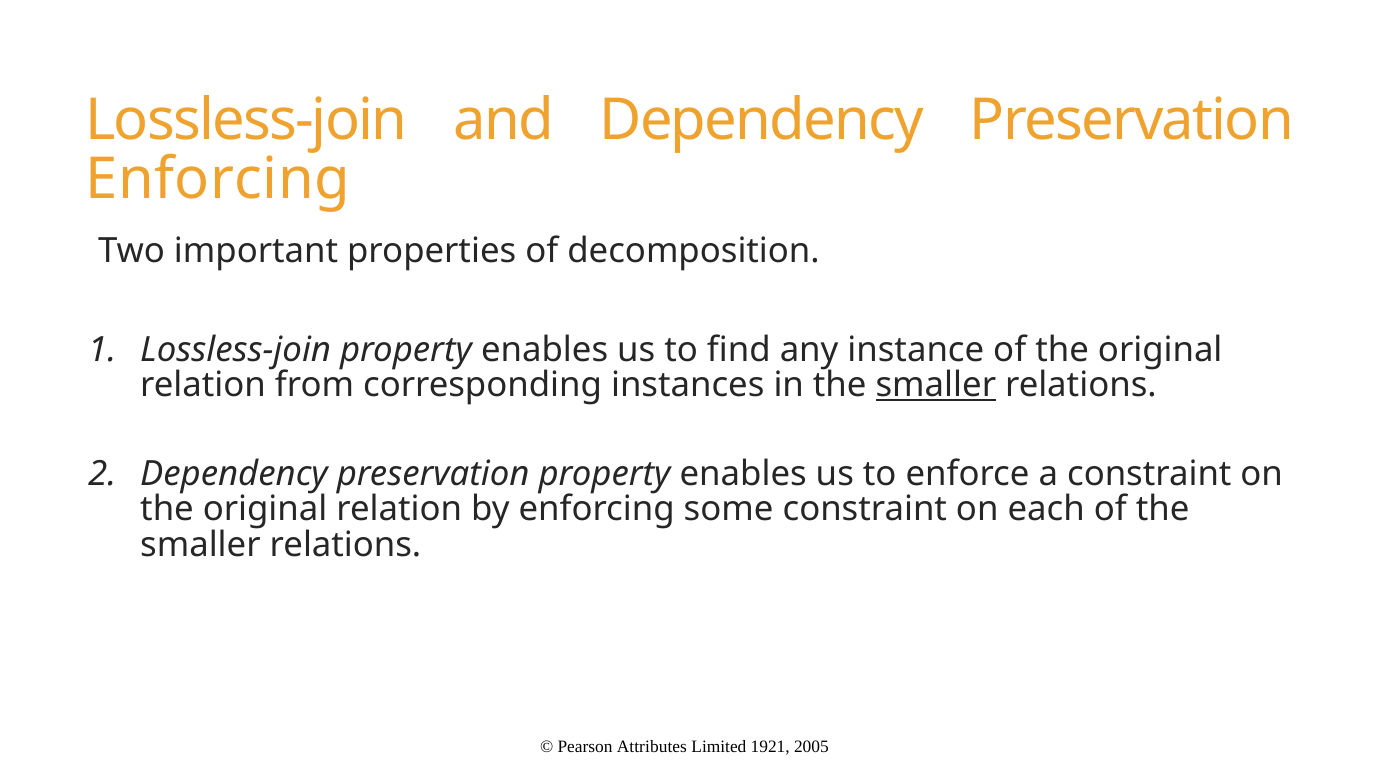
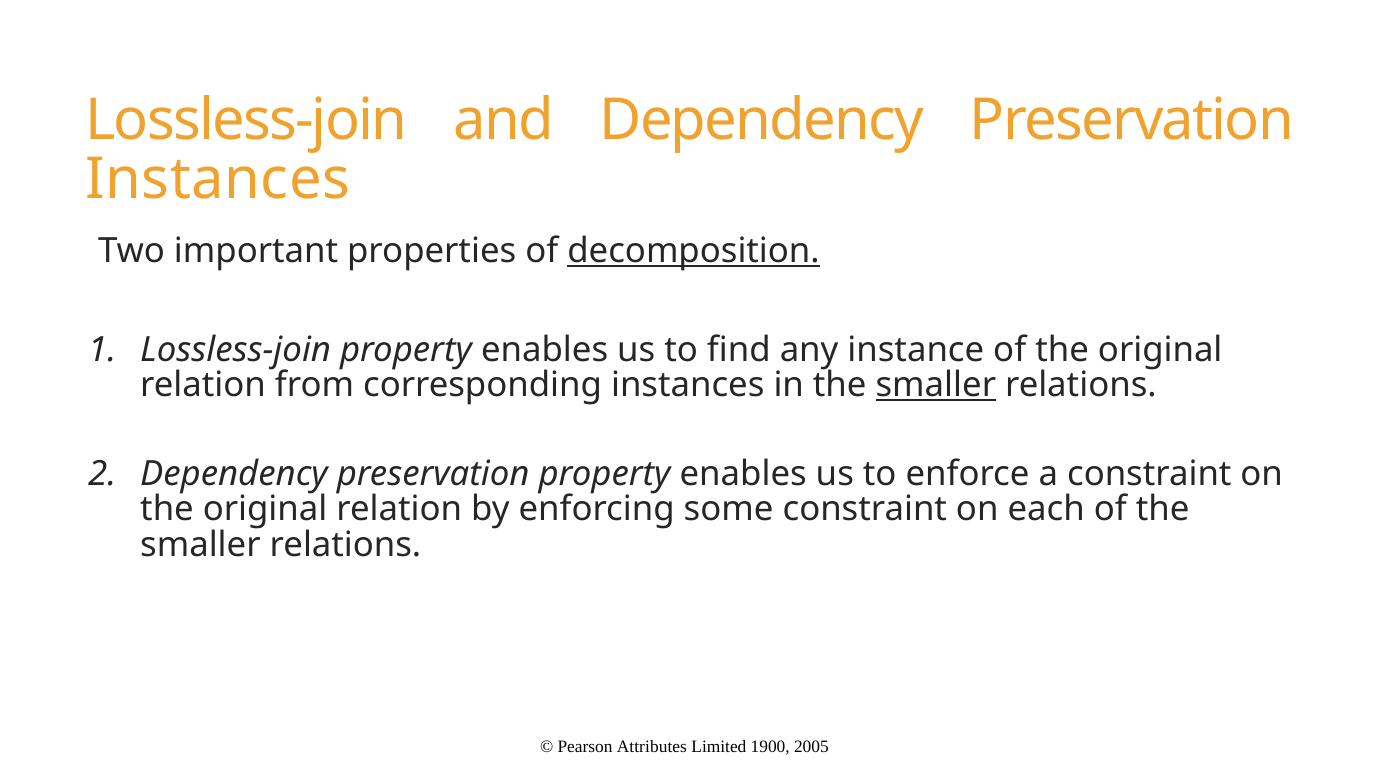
Enforcing: Enforcing -> Instances (218, 180)
decomposition underline: none -> present (694, 251)
1921: 1921 -> 1900 (770, 746)
